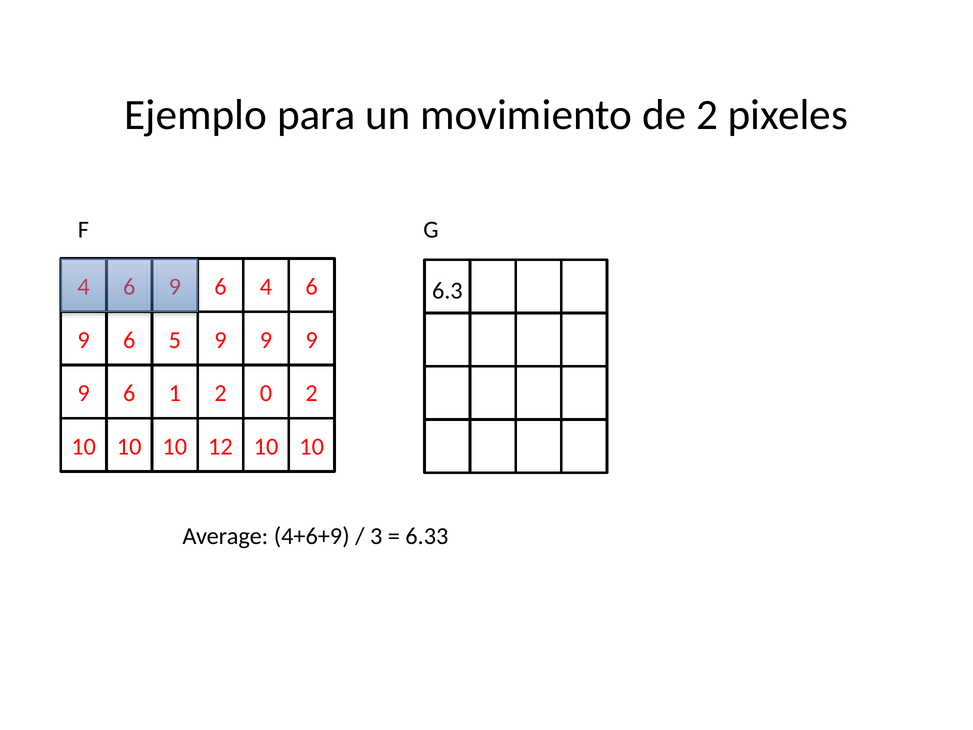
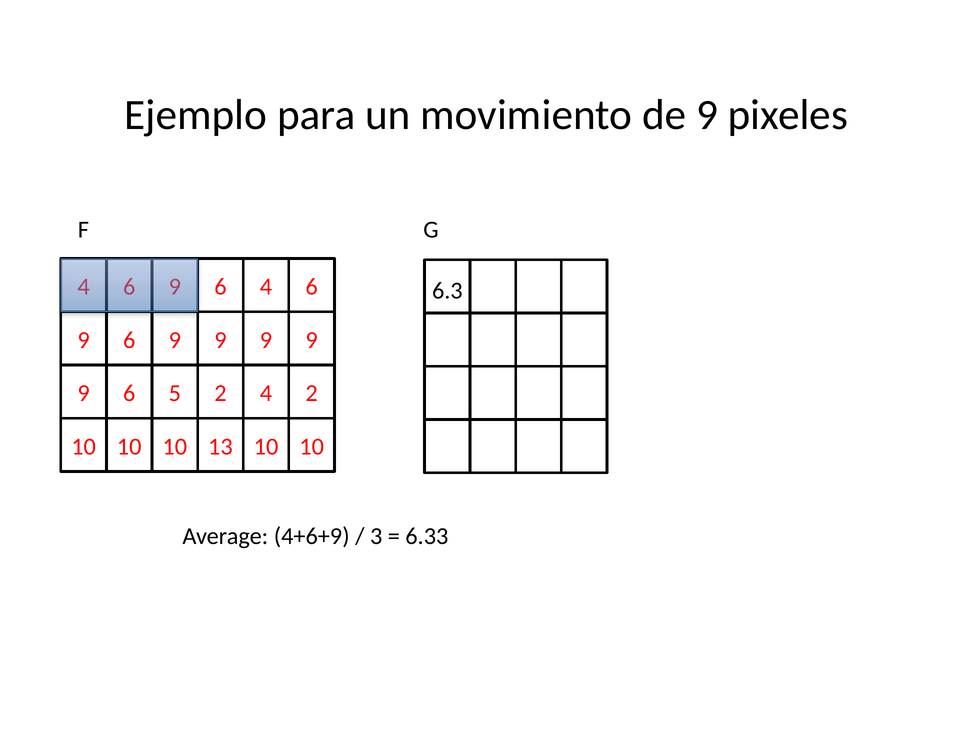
de 2: 2 -> 9 (707, 115)
5: 5 -> 9 (175, 340)
1: 1 -> 5 (175, 393)
2 0: 0 -> 4 (266, 393)
12: 12 -> 13 (220, 446)
